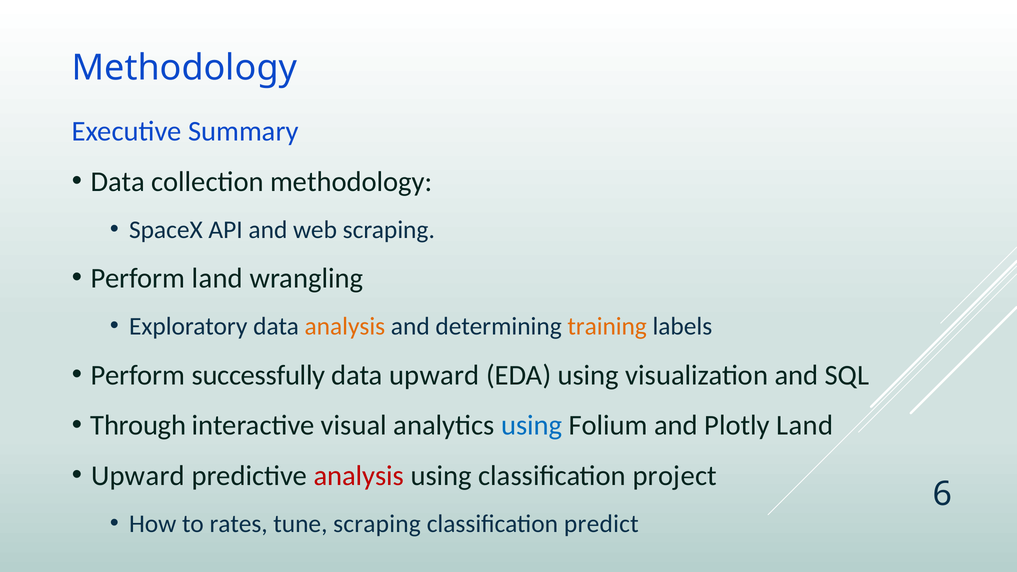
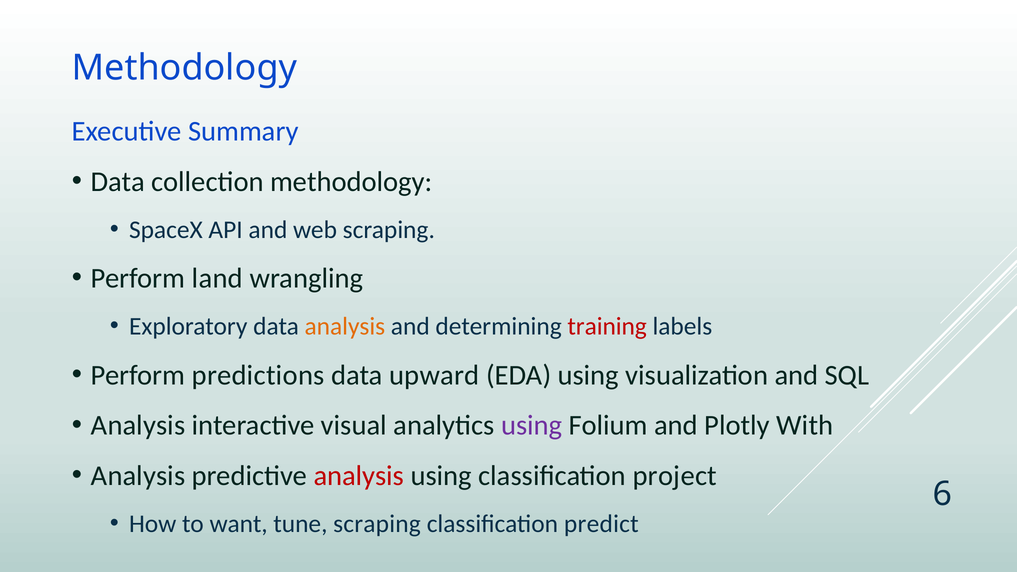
training colour: orange -> red (607, 326)
successfully: successfully -> predictions (258, 375)
Through: Through -> Analysis (138, 426)
using colour: blue -> purple (532, 426)
Plotly Land: Land -> With (805, 426)
Upward: Upward -> Analysis (138, 476)
rates: rates -> want (239, 524)
